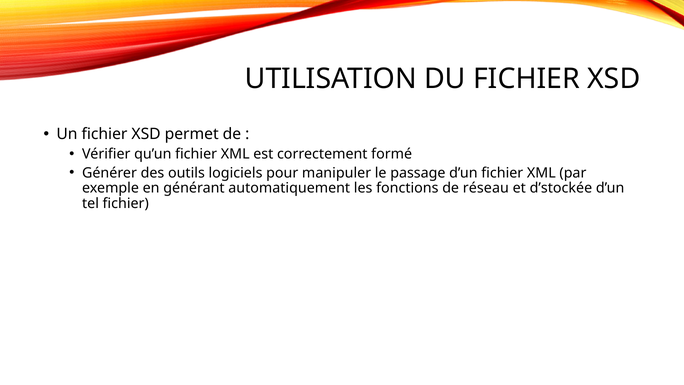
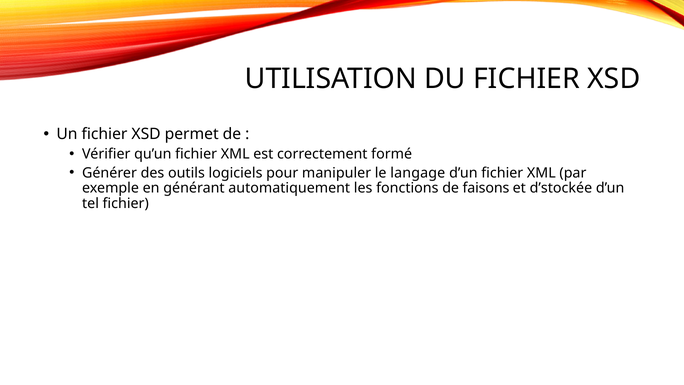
passage: passage -> langage (418, 173)
réseau: réseau -> faisons (486, 188)
